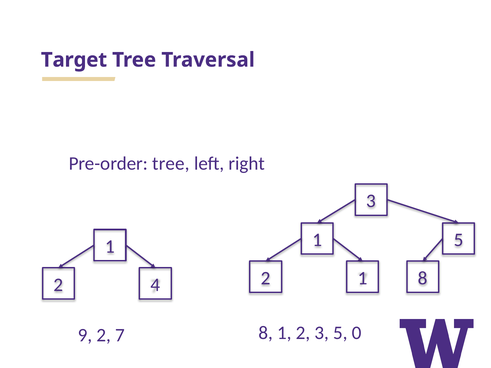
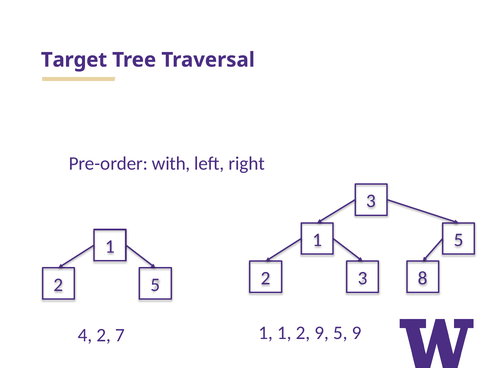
Pre-order tree: tree -> with (171, 164)
2 1: 1 -> 3 (363, 278)
2 4: 4 -> 5 (155, 285)
9: 9 -> 4 (85, 335)
7 8: 8 -> 1 (266, 333)
2 3: 3 -> 9 (322, 333)
5 0: 0 -> 9 (357, 333)
